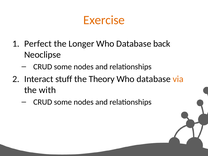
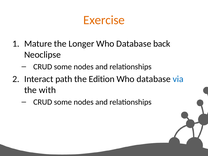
Perfect: Perfect -> Mature (38, 44)
stuff: stuff -> path (64, 79)
Theory: Theory -> Edition (102, 79)
via colour: orange -> blue (178, 79)
